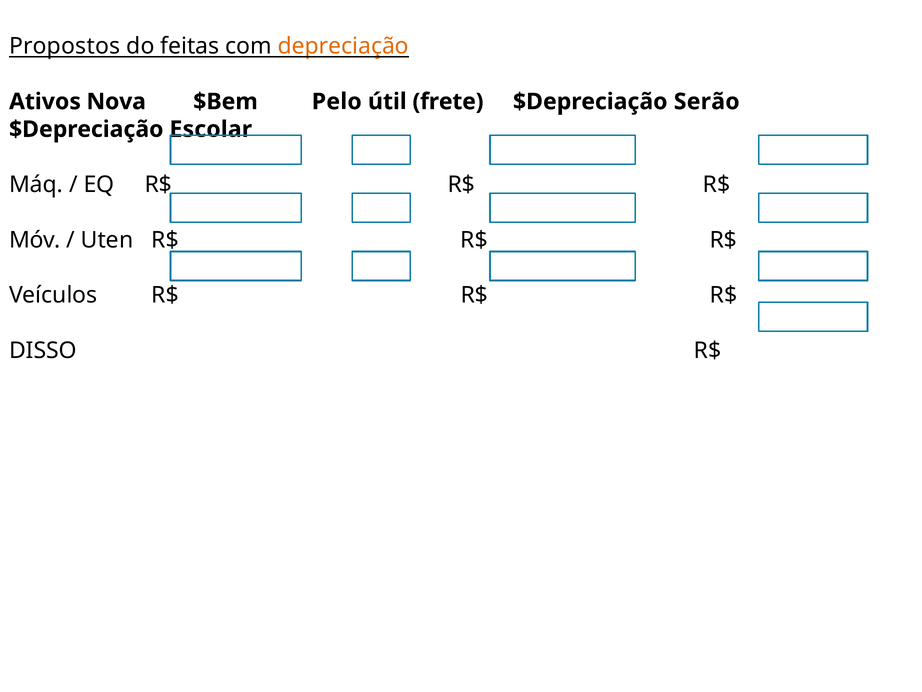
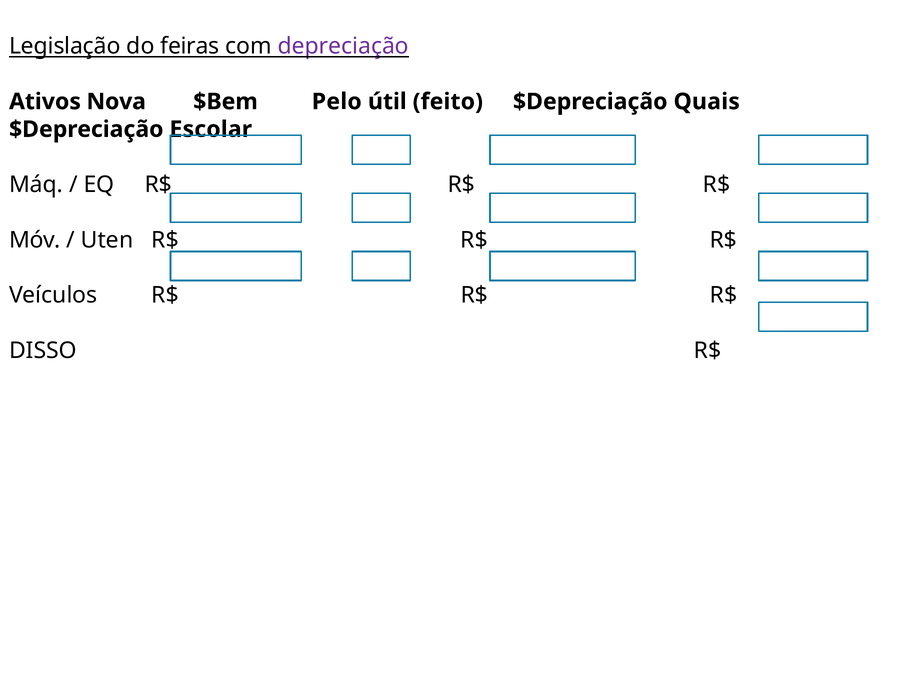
Propostos: Propostos -> Legislação (65, 46)
feitas: feitas -> feiras (190, 46)
depreciação colour: orange -> purple (343, 46)
frete: frete -> feito (448, 102)
Serão: Serão -> Quais (707, 102)
